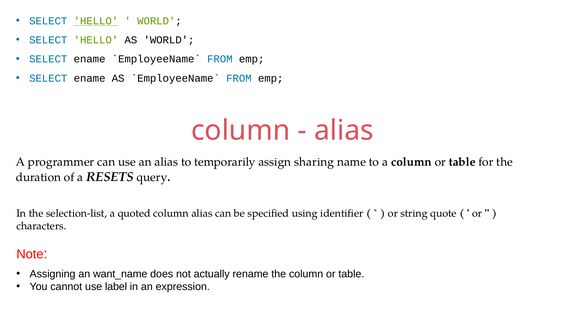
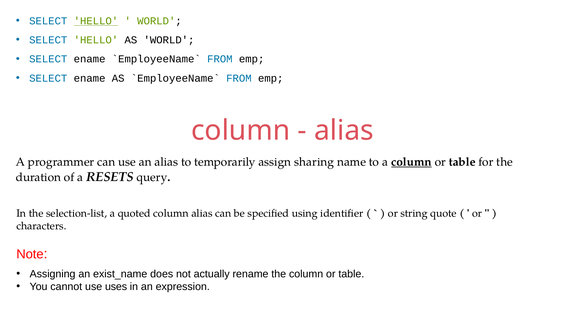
column underline: none -> present (411, 162)
want_name: want_name -> exist_name (120, 274)
label: label -> uses (116, 287)
